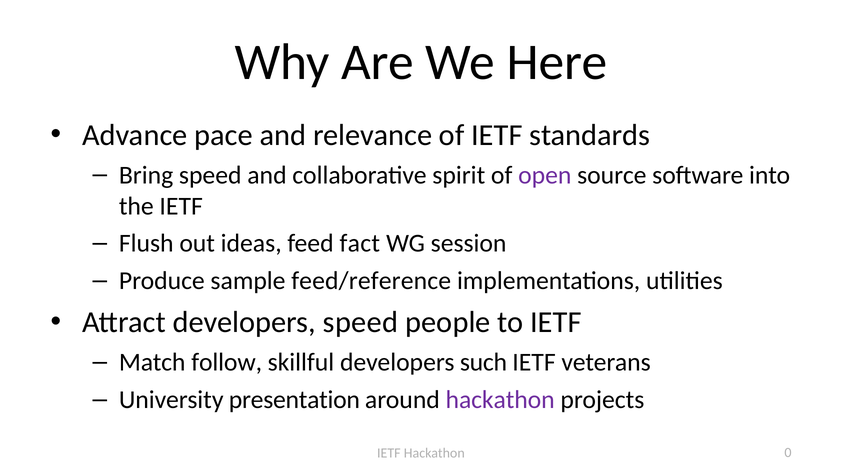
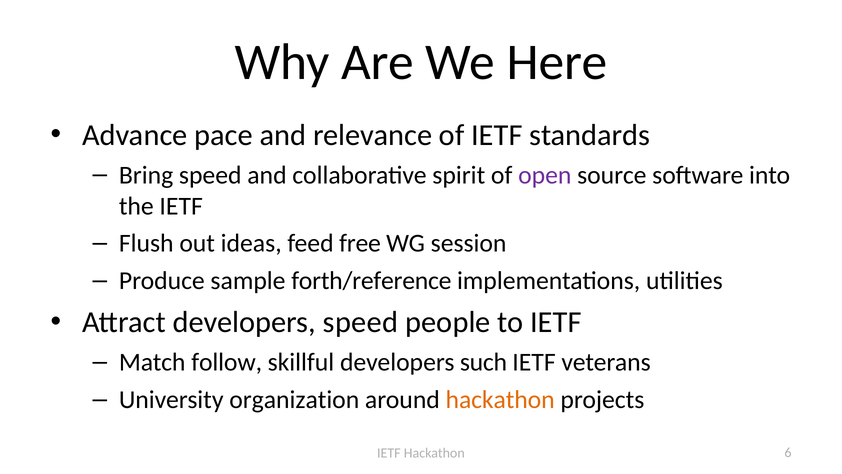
fact: fact -> free (360, 243)
feed/reference: feed/reference -> forth/reference (371, 281)
presentation: presentation -> organization (294, 400)
hackathon colour: purple -> orange (500, 400)
0: 0 -> 6 (788, 452)
